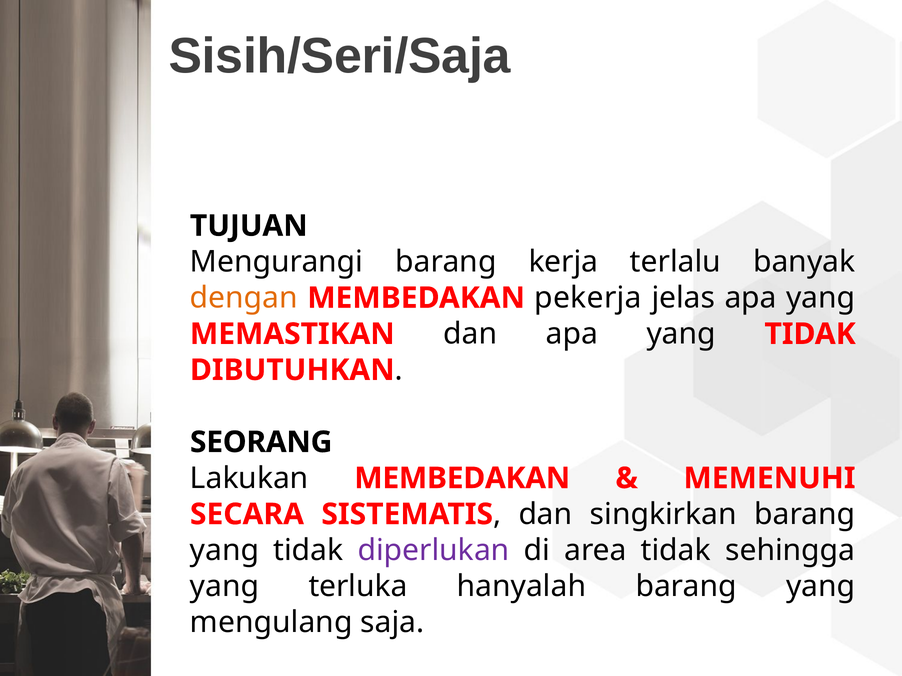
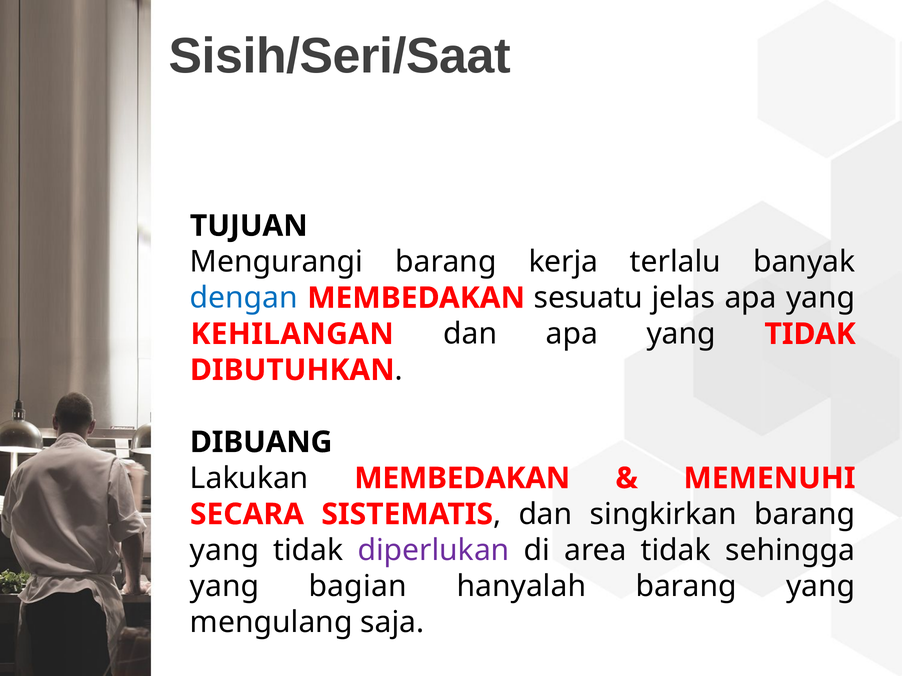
Sisih/Seri/Saja: Sisih/Seri/Saja -> Sisih/Seri/Saat (340, 56)
dengan colour: orange -> blue (244, 298)
pekerja: pekerja -> sesuatu (588, 298)
MEMASTIKAN: MEMASTIKAN -> KEHILANGAN (292, 334)
SEORANG: SEORANG -> DIBUANG (261, 442)
terluka: terluka -> bagian (358, 587)
